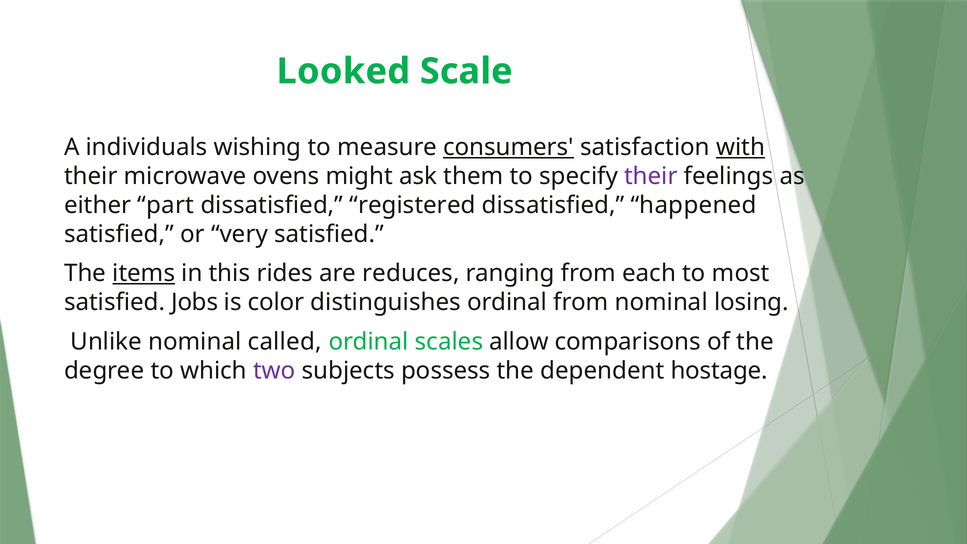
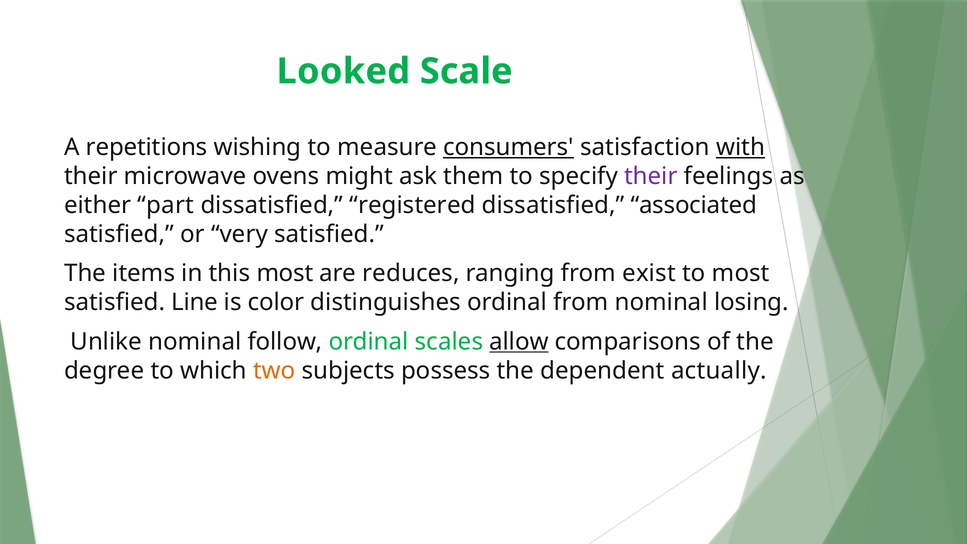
individuals: individuals -> repetitions (147, 147)
happened: happened -> associated (694, 205)
items underline: present -> none (144, 273)
this rides: rides -> most (285, 273)
each: each -> exist (649, 273)
Jobs: Jobs -> Line (195, 302)
called: called -> follow (285, 342)
allow underline: none -> present (519, 342)
two colour: purple -> orange (274, 371)
hostage: hostage -> actually (719, 371)
